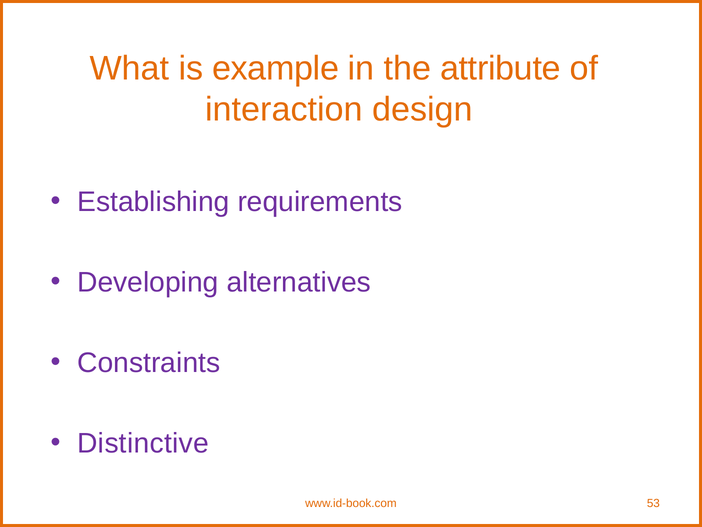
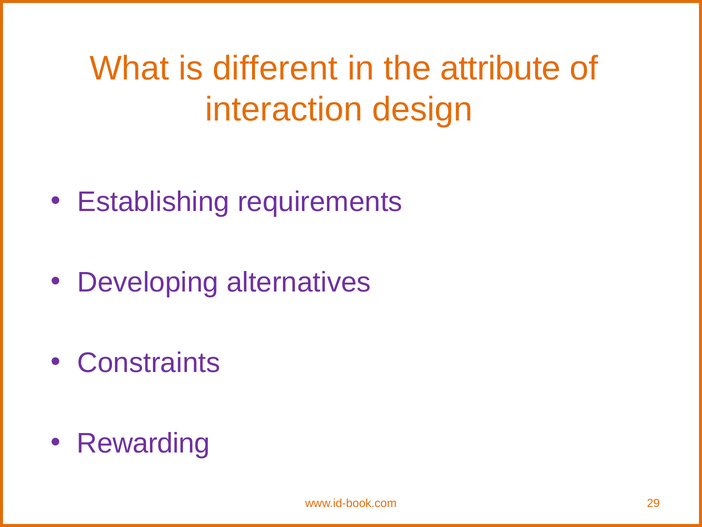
example: example -> different (275, 68)
Distinctive: Distinctive -> Rewarding (143, 443)
53: 53 -> 29 (653, 503)
